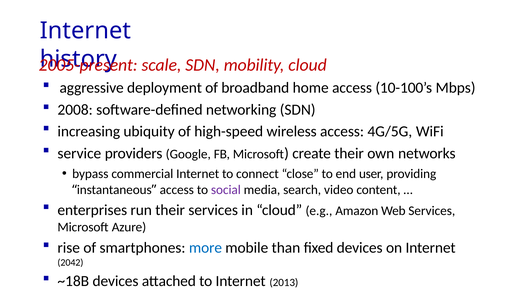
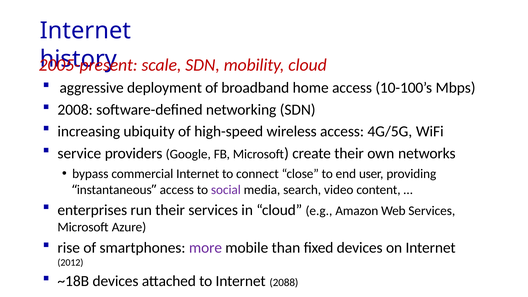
more colour: blue -> purple (205, 248)
2042: 2042 -> 2012 (70, 263)
2013: 2013 -> 2088 (284, 283)
